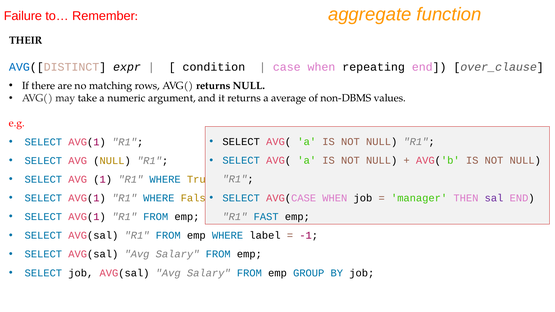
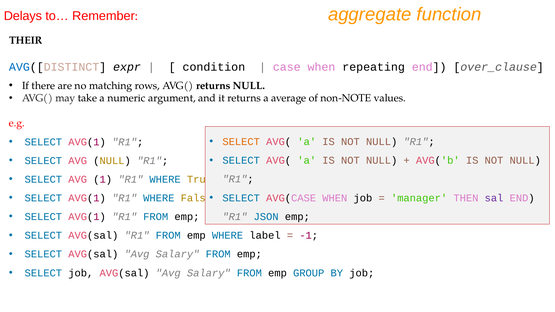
Failure: Failure -> Delays (23, 16)
non-DBMS: non-DBMS -> non-NOTE (346, 98)
SELECT colour: black -> orange (241, 142)
FAST: FAST -> JSON (266, 217)
